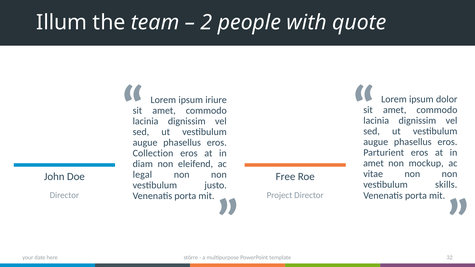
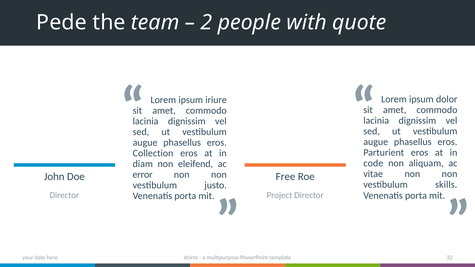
Illum: Illum -> Pede (62, 23)
amet: amet -> code (373, 163)
mockup: mockup -> aliquam (426, 163)
legal: legal -> error (143, 175)
